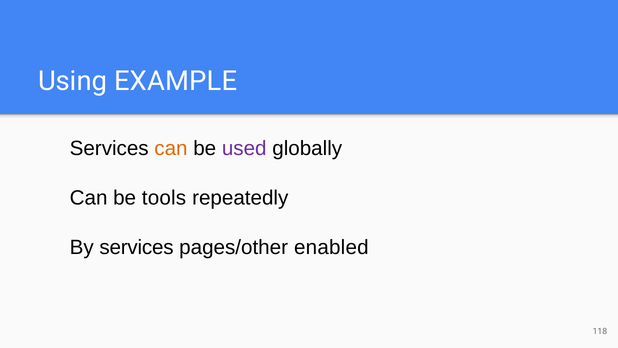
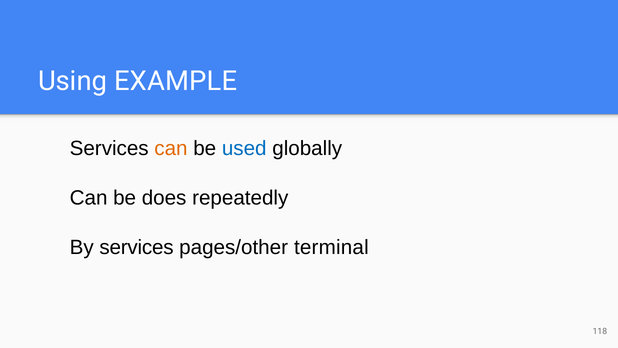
used colour: purple -> blue (244, 148)
tools: tools -> does (164, 198)
enabled: enabled -> terminal (331, 247)
